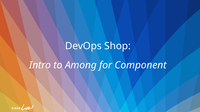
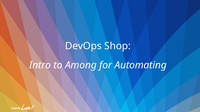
Component: Component -> Automating (141, 65)
